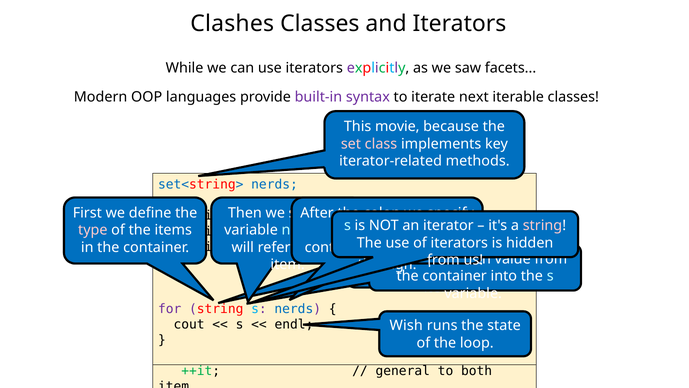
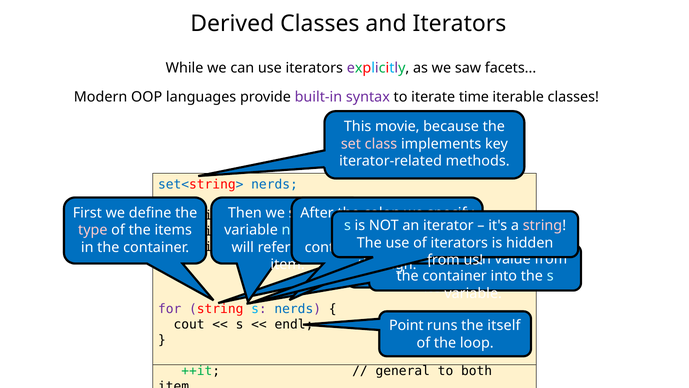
Clashes: Clashes -> Derived (232, 24)
next: next -> time (474, 97)
Wish: Wish -> Point (406, 325)
state: state -> itself (504, 325)
